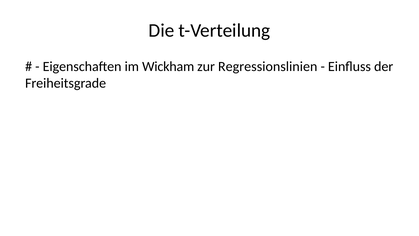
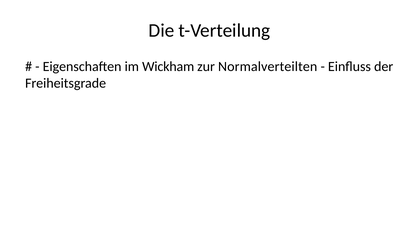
Regressionslinien: Regressionslinien -> Normalverteilten (268, 66)
